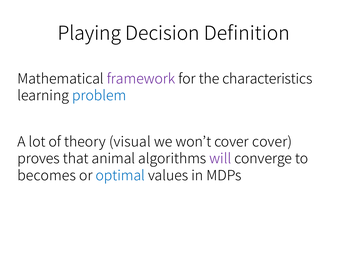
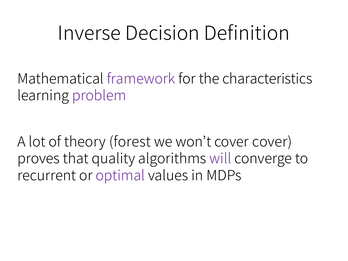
Playing: Playing -> Inverse (89, 34)
problem colour: blue -> purple (99, 96)
visual: visual -> forest (130, 142)
animal: animal -> quality (113, 159)
becomes: becomes -> recurrent (47, 176)
optimal colour: blue -> purple (120, 176)
